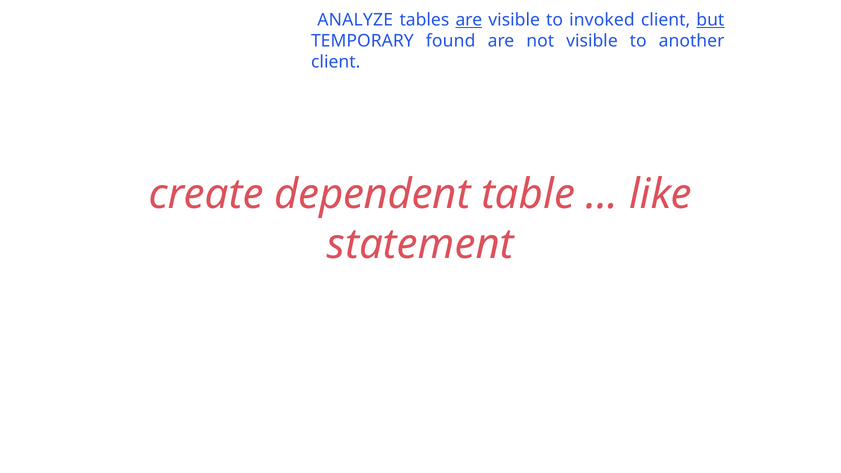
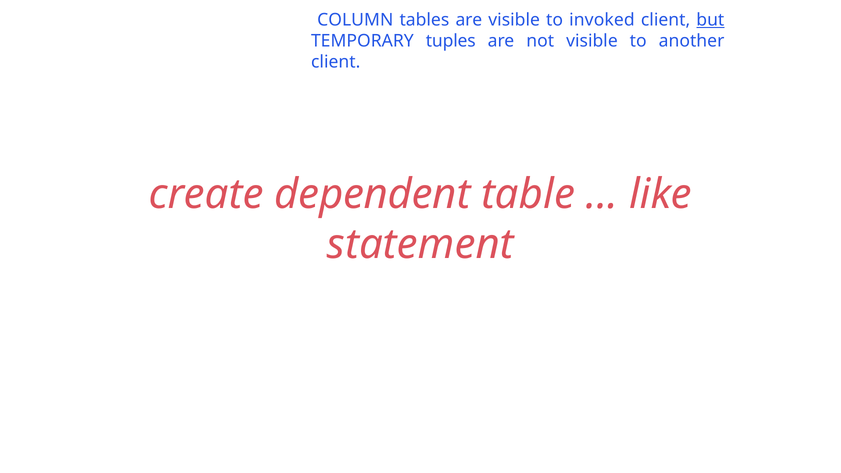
ANALYZE: ANALYZE -> COLUMN (355, 20)
are underline: present -> none (469, 20)
found: found -> tuples (451, 41)
